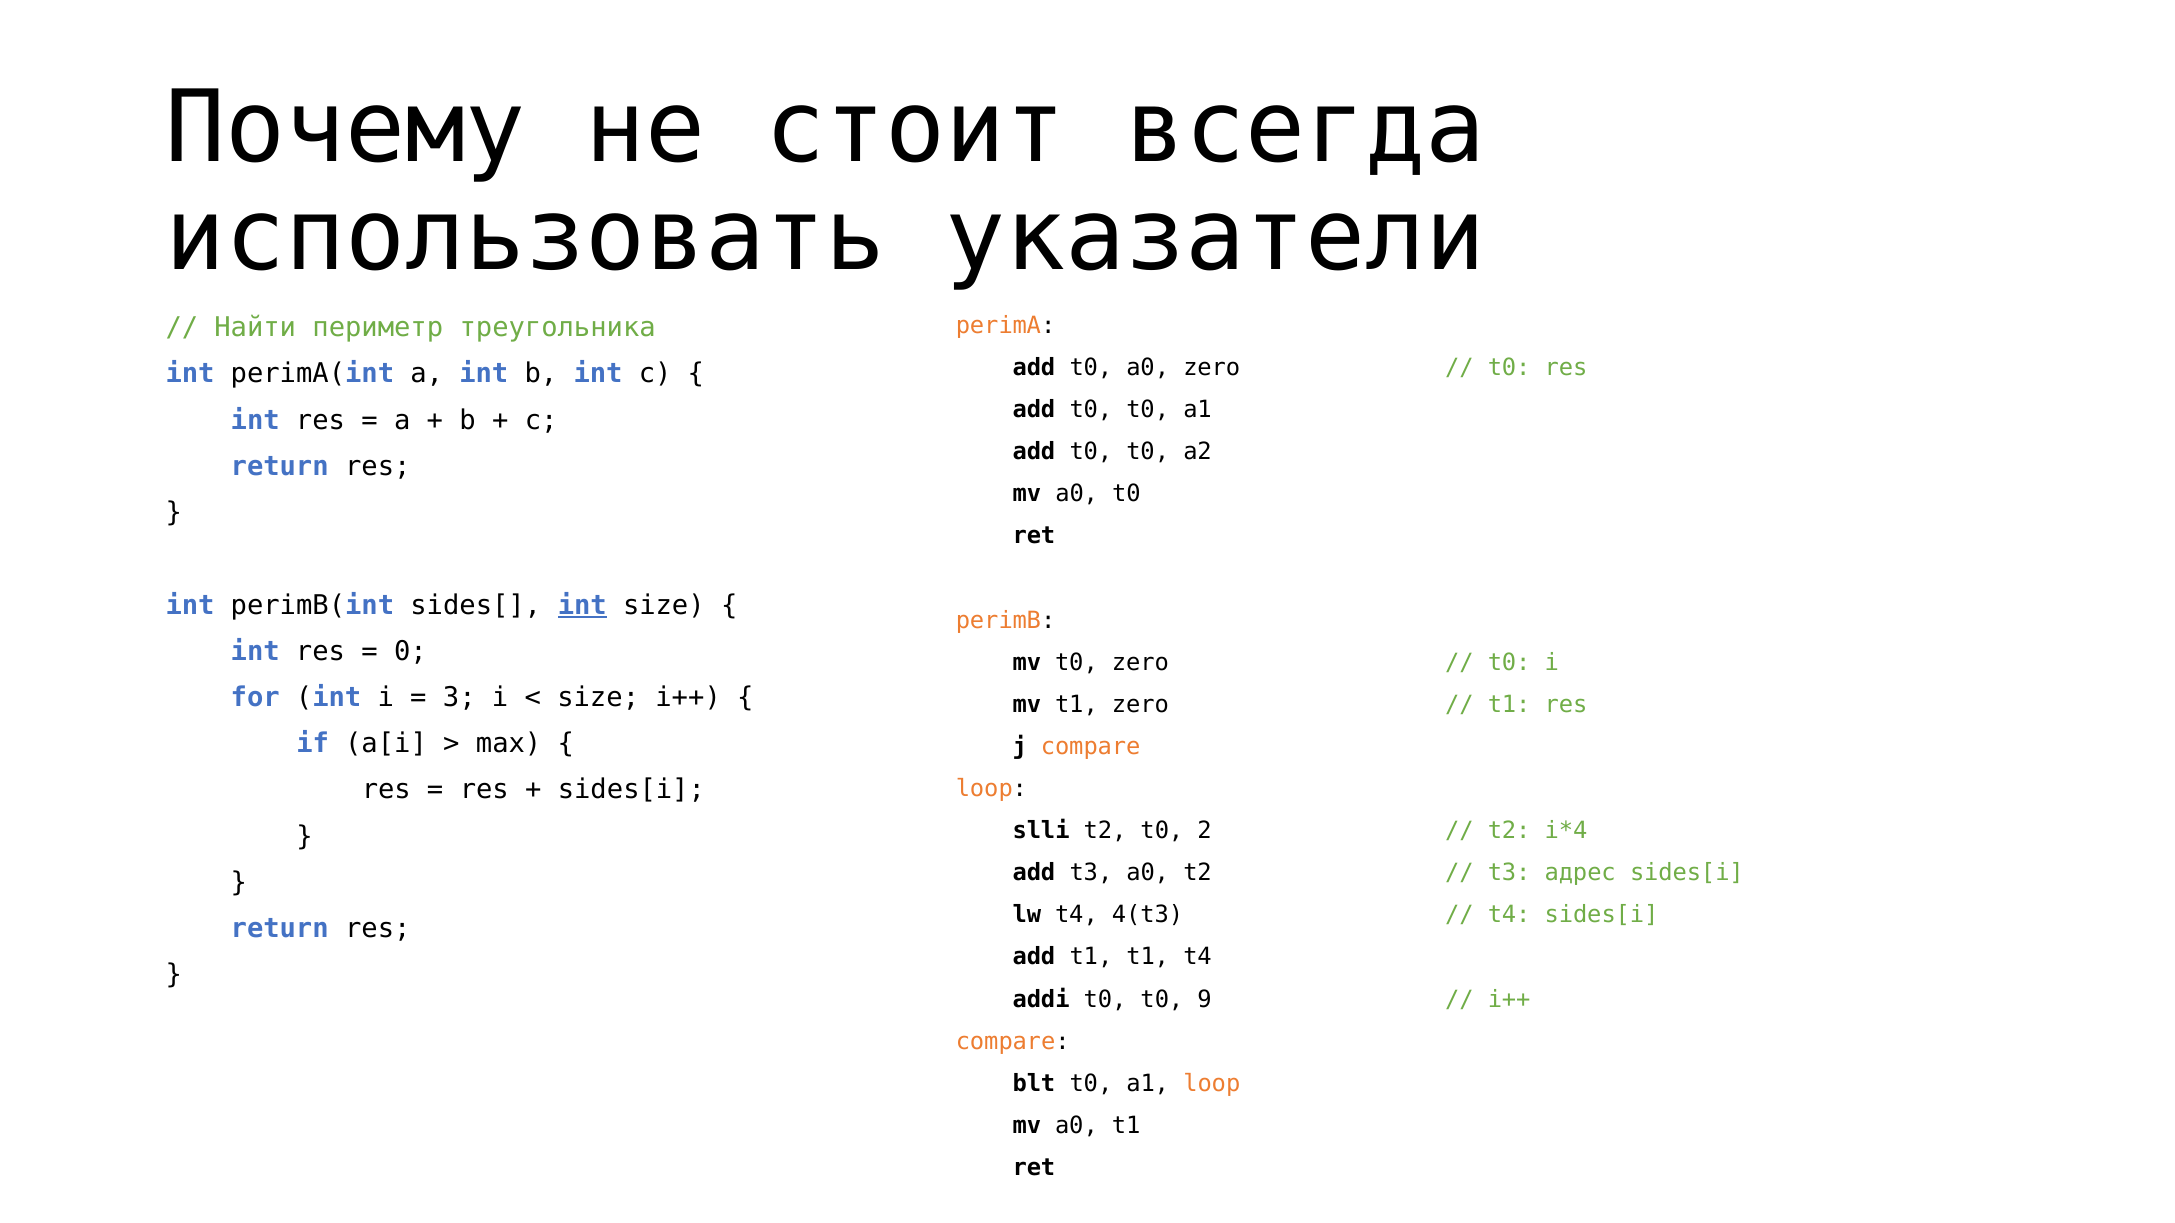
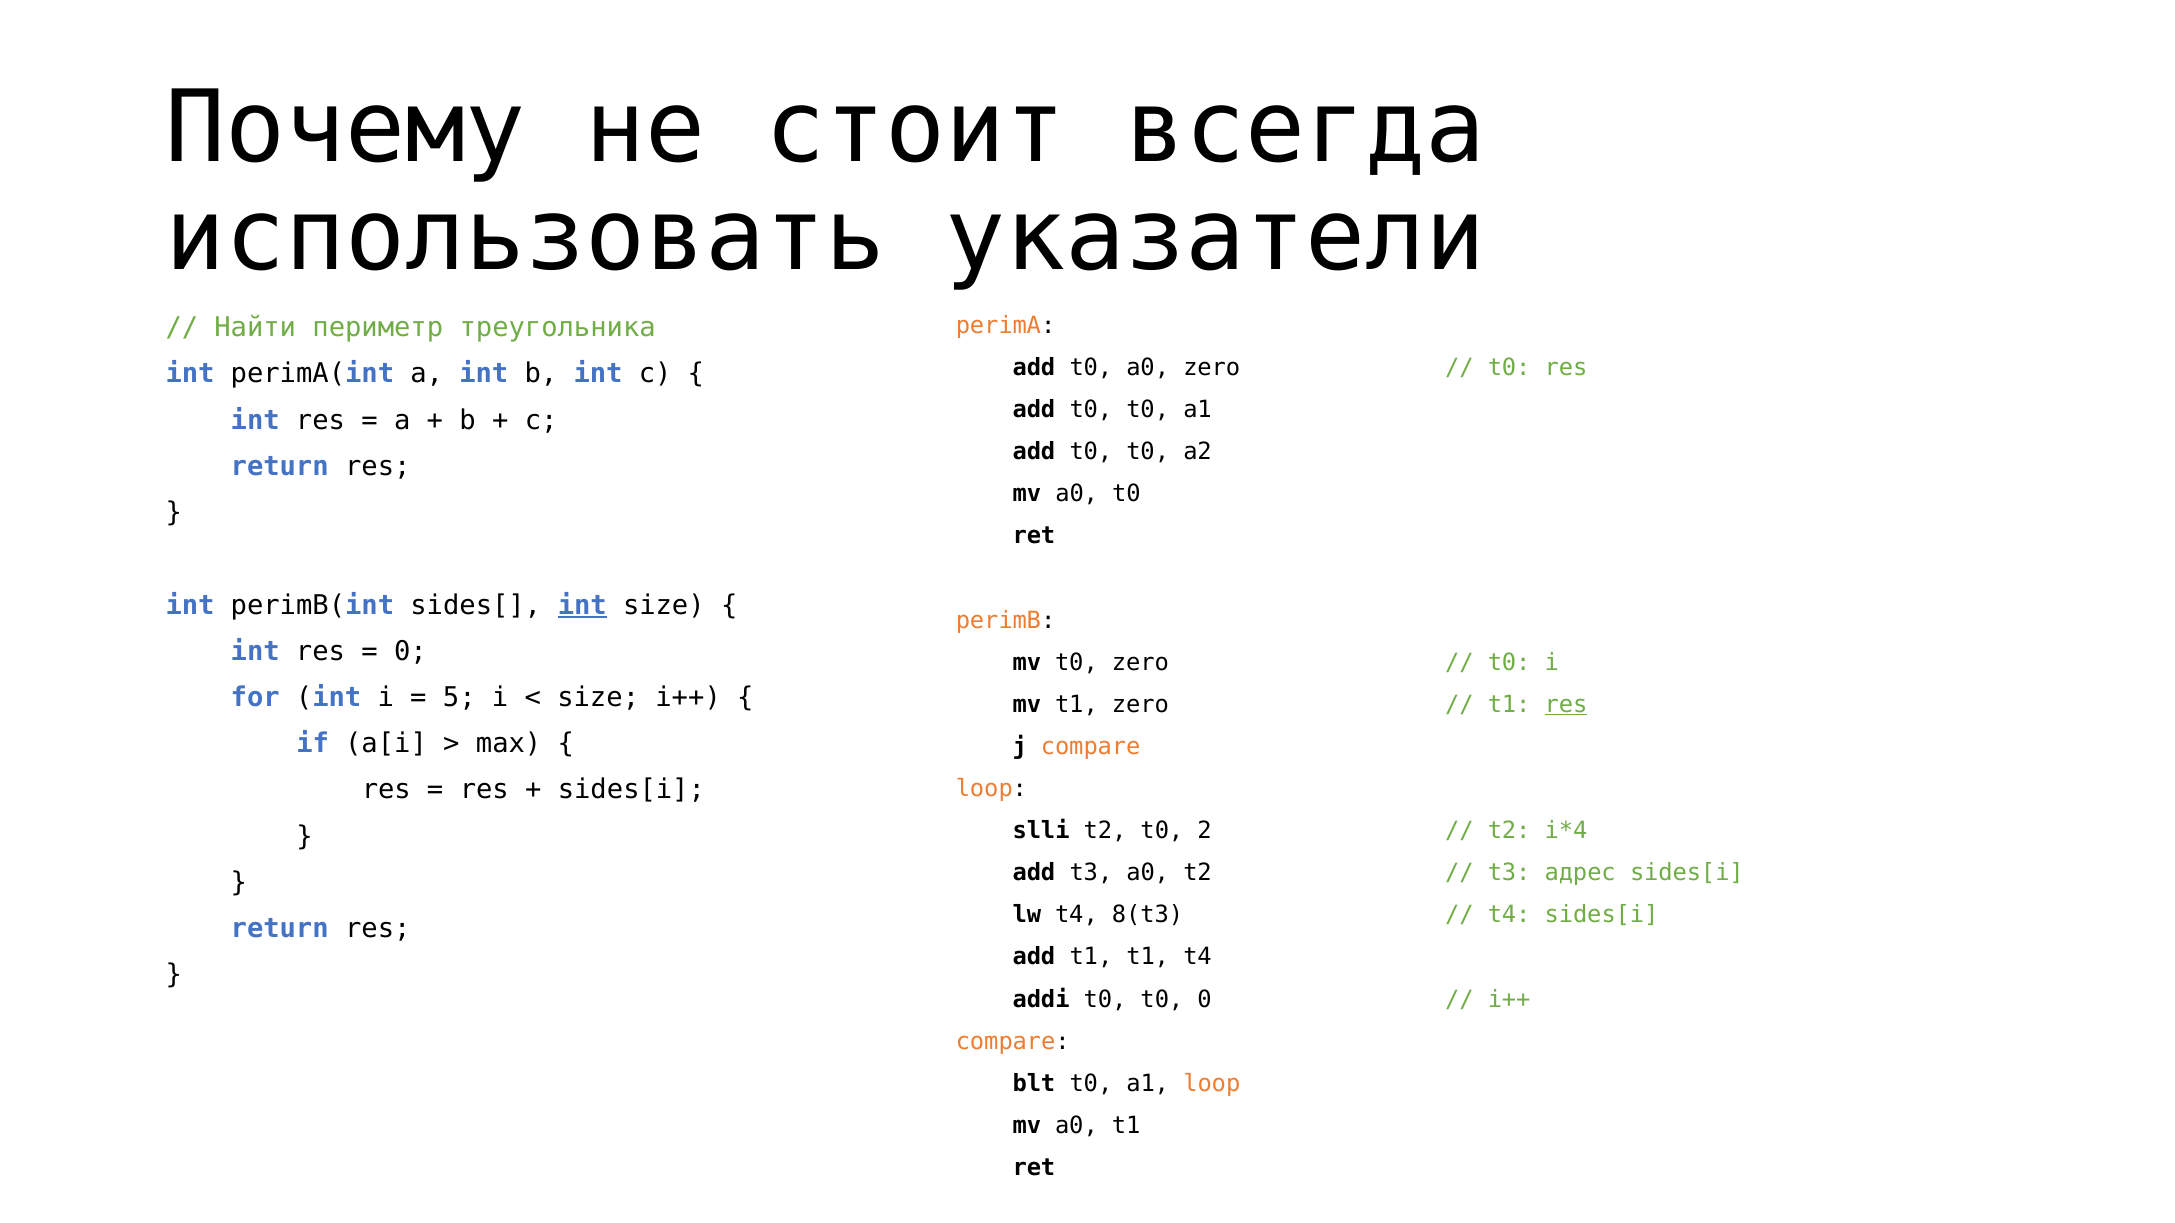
3: 3 -> 5 (459, 698)
res underline: none -> present (1566, 705)
4(t3: 4(t3 -> 8(t3 (1147, 915)
t0 9: 9 -> 0 (1205, 1000)
